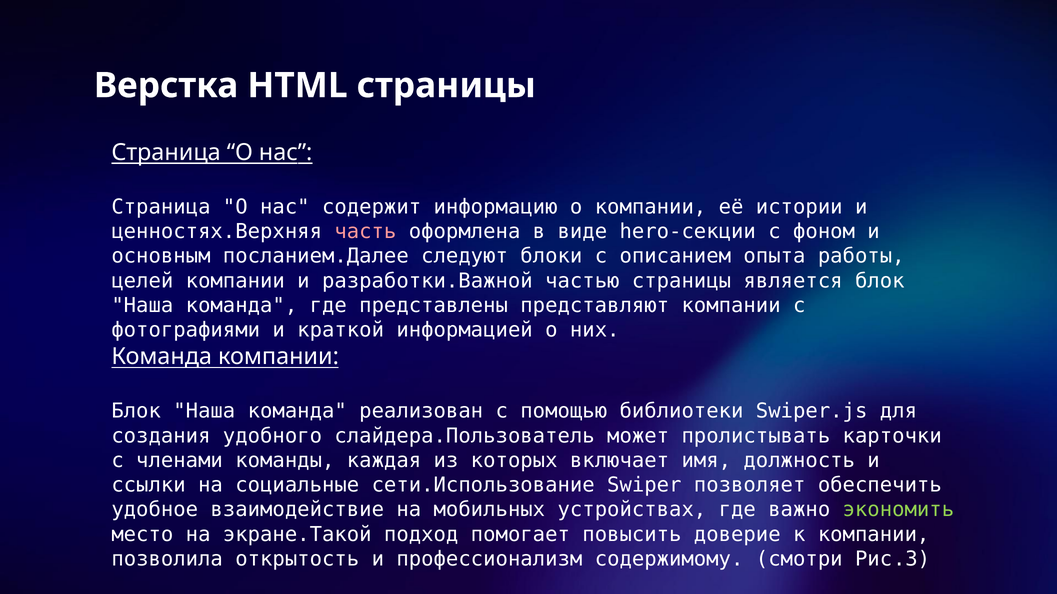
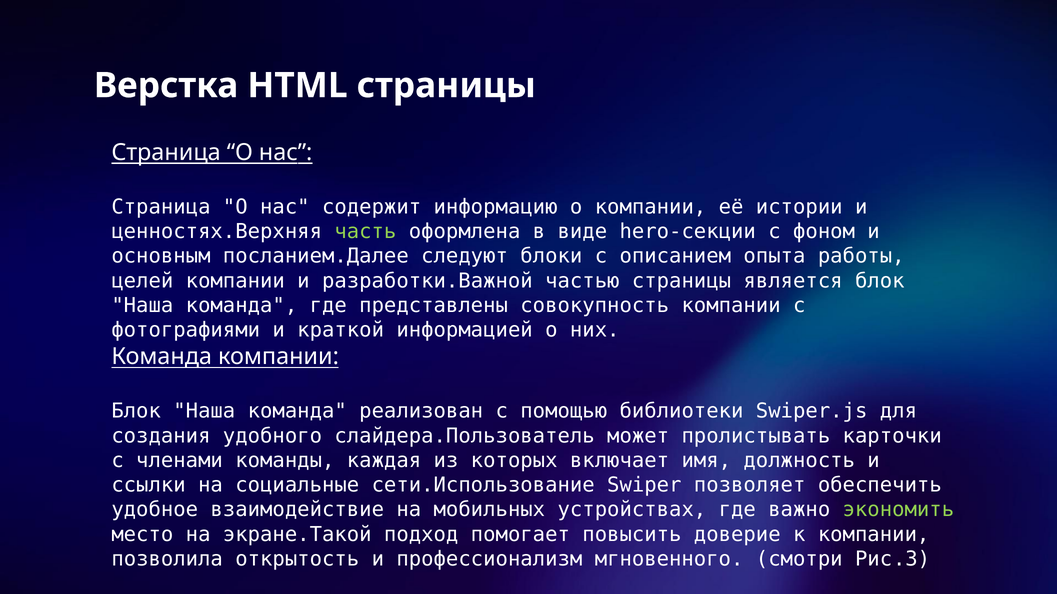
часть colour: pink -> light green (365, 232)
представляют: представляют -> совокупность (595, 306)
содержимому: содержимому -> мгновенного (669, 560)
